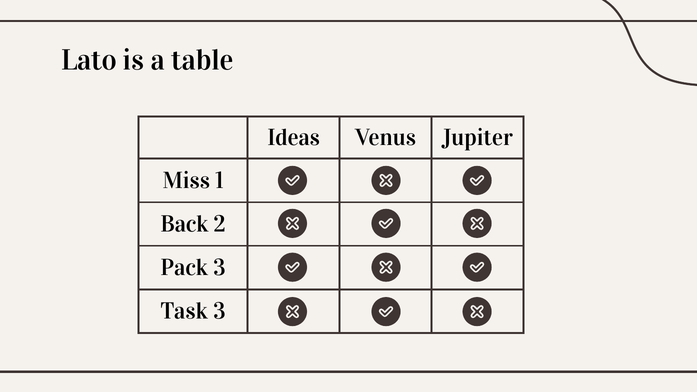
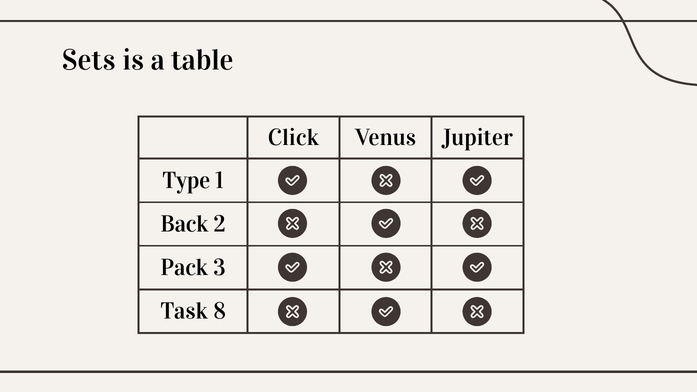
Lato: Lato -> Sets (89, 60)
Ideas: Ideas -> Click (293, 138)
Miss: Miss -> Type (186, 181)
Task 3: 3 -> 8 (220, 311)
